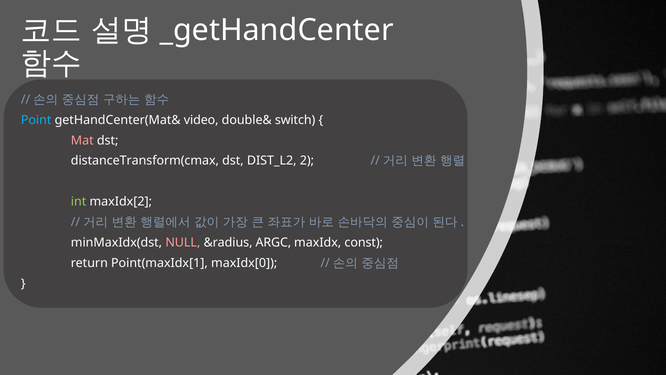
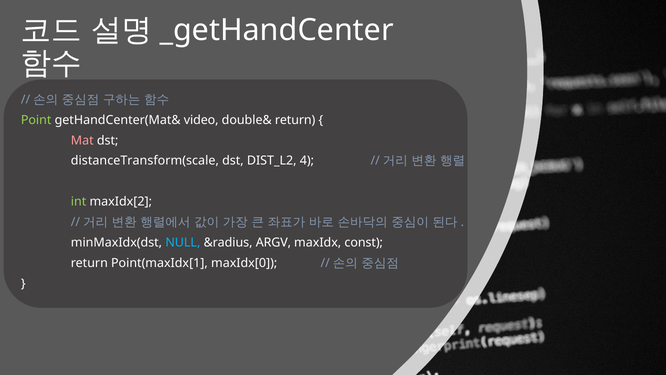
Point colour: light blue -> light green (36, 120)
double& switch: switch -> return (295, 120)
distanceTransform(cmax: distanceTransform(cmax -> distanceTransform(scale (145, 161)
2: 2 -> 4 (307, 161)
NULL colour: pink -> light blue (183, 242)
ARGC: ARGC -> ARGV (273, 242)
